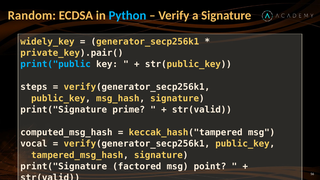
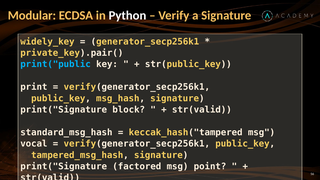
Random: Random -> Modular (32, 16)
Python colour: light blue -> white (127, 16)
steps: steps -> print (34, 87)
prime: prime -> block (129, 110)
computed_msg_hash: computed_msg_hash -> standard_msg_hash (66, 132)
